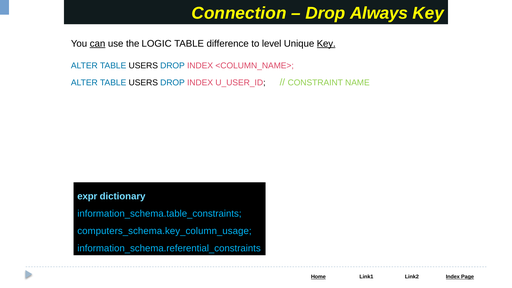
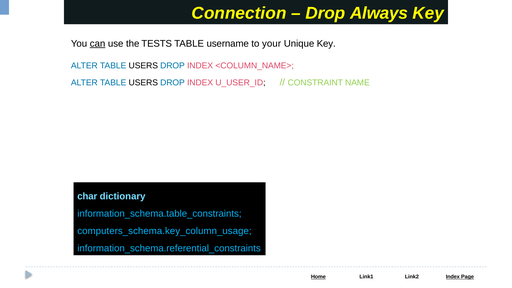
LOGIC: LOGIC -> TESTS (157, 44)
difference: difference -> username (228, 44)
level: level -> your (272, 44)
Key underline: present -> none (326, 44)
expr: expr -> char (87, 196)
